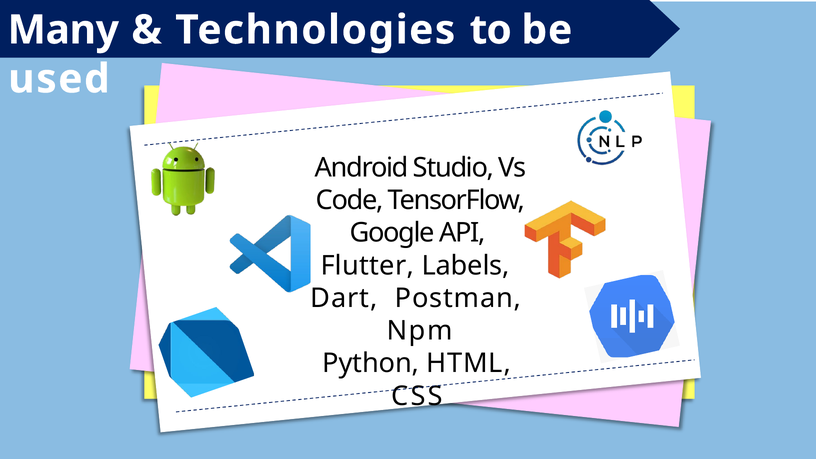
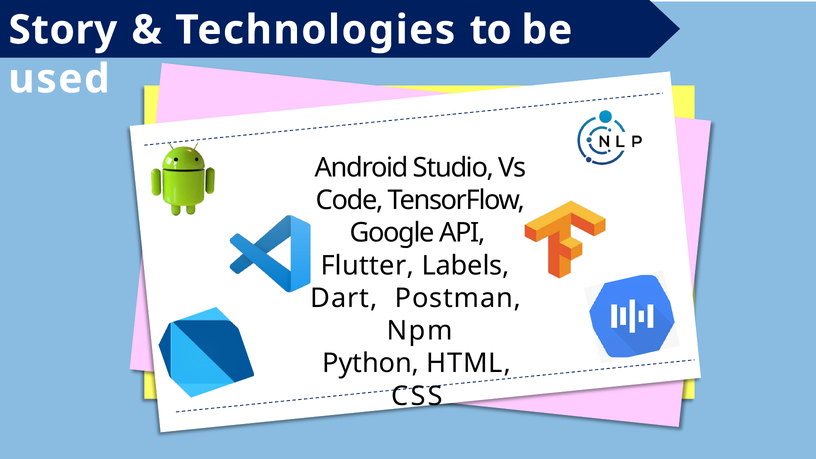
Many: Many -> Story (63, 30)
